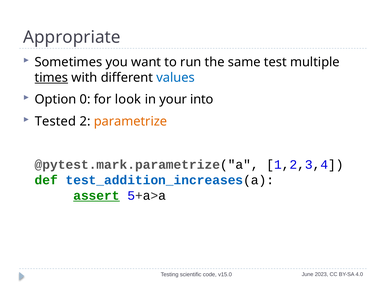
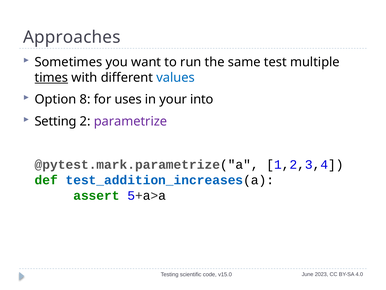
Appropriate: Appropriate -> Approaches (72, 37)
0: 0 -> 8 (85, 99)
look: look -> uses (128, 99)
Tested: Tested -> Setting (56, 121)
parametrize colour: orange -> purple (130, 121)
assert underline: present -> none (96, 195)
